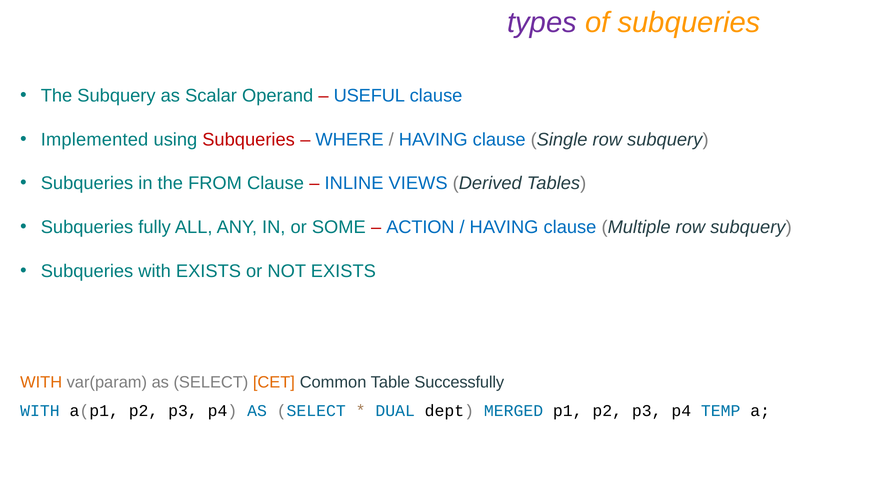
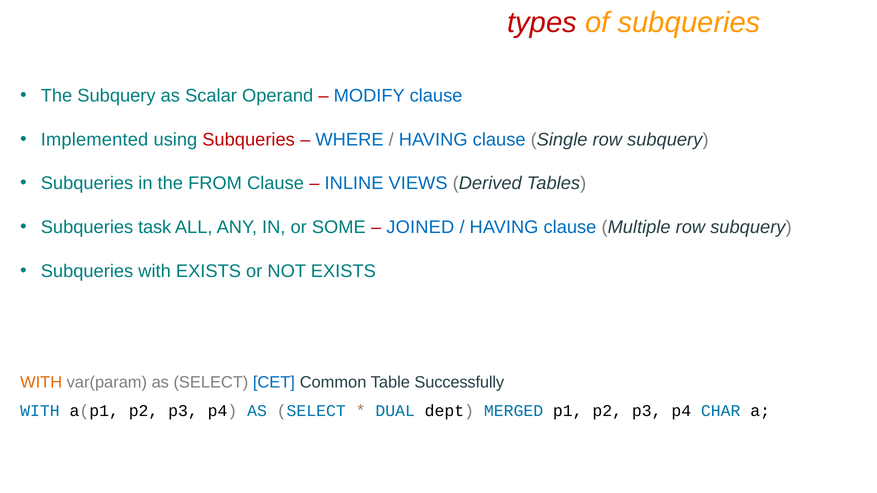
types colour: purple -> red (542, 23)
USEFUL: USEFUL -> MODIFY (369, 96)
fully: fully -> task (155, 227)
ACTION: ACTION -> JOINED (420, 227)
CET colour: orange -> blue (274, 382)
TEMP: TEMP -> CHAR (721, 411)
